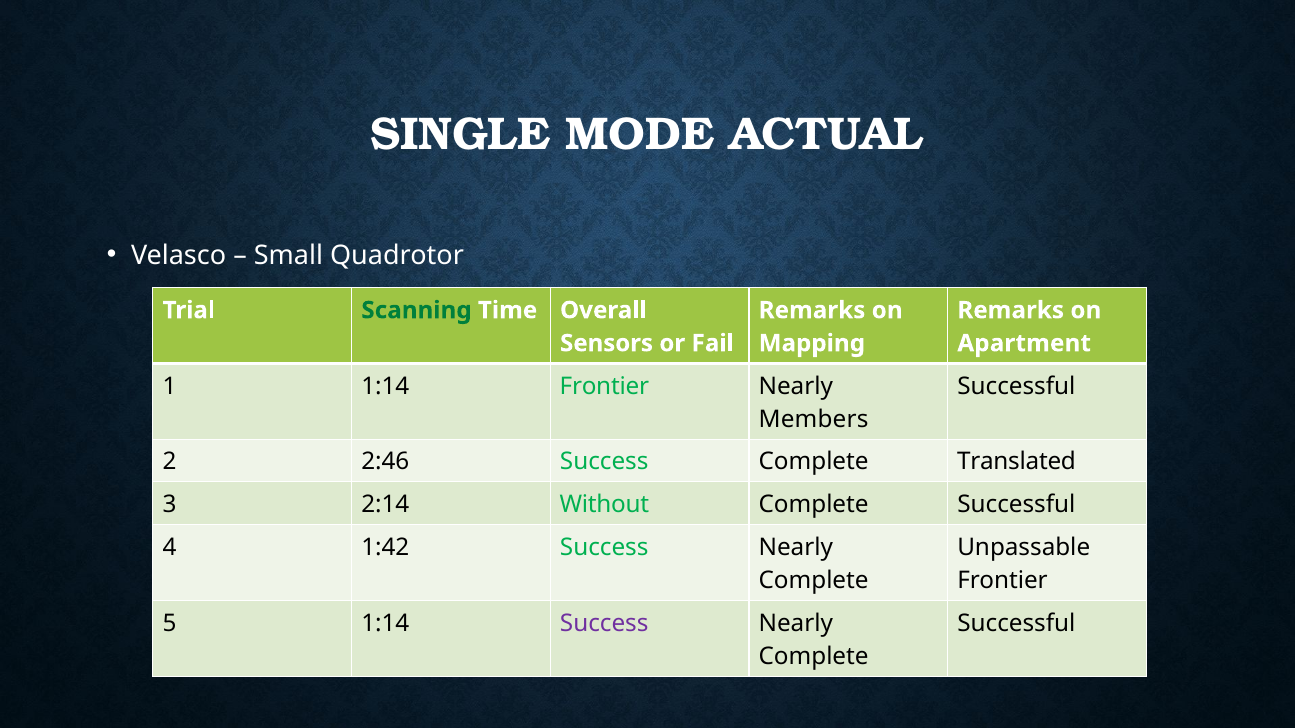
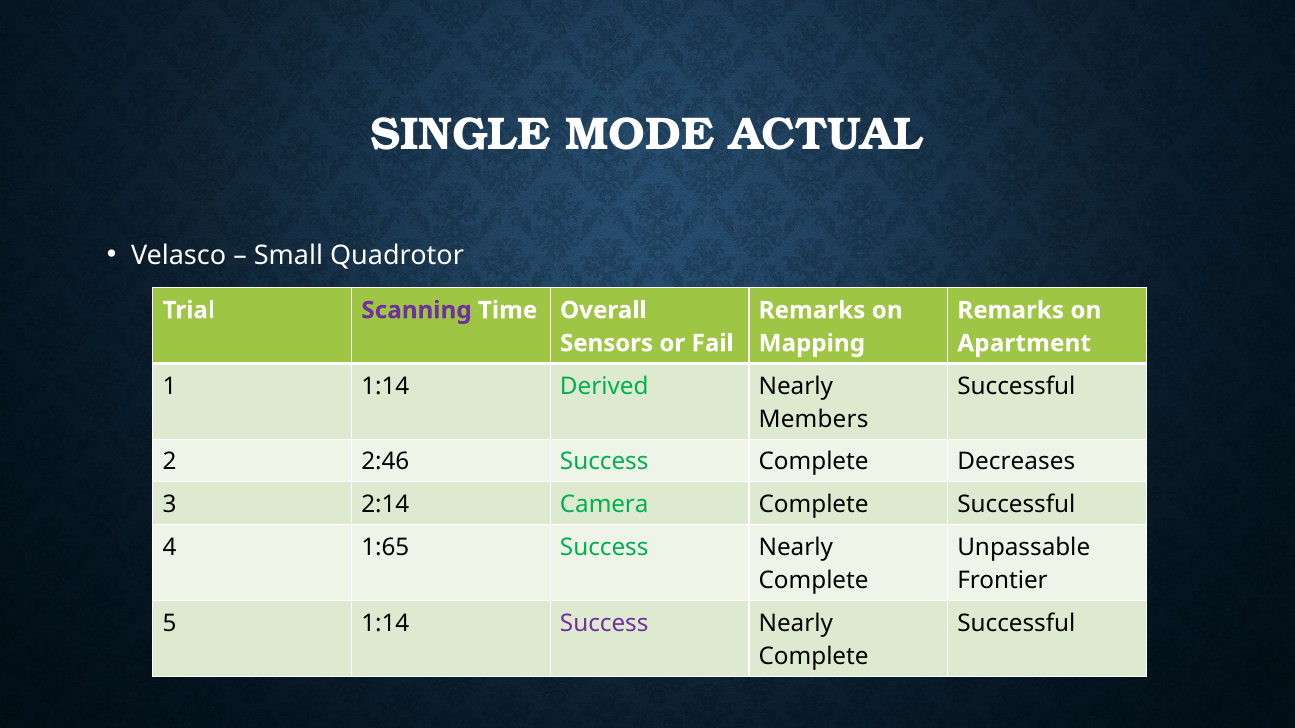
Scanning colour: green -> purple (416, 310)
1:14 Frontier: Frontier -> Derived (604, 386)
Translated: Translated -> Decreases (1016, 462)
Without: Without -> Camera (604, 505)
1:42: 1:42 -> 1:65 (385, 548)
